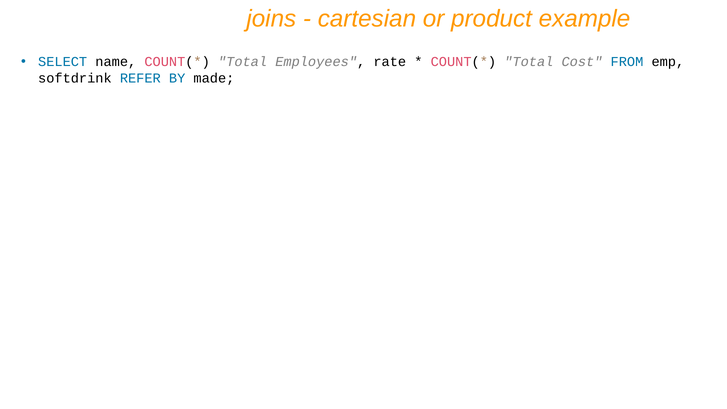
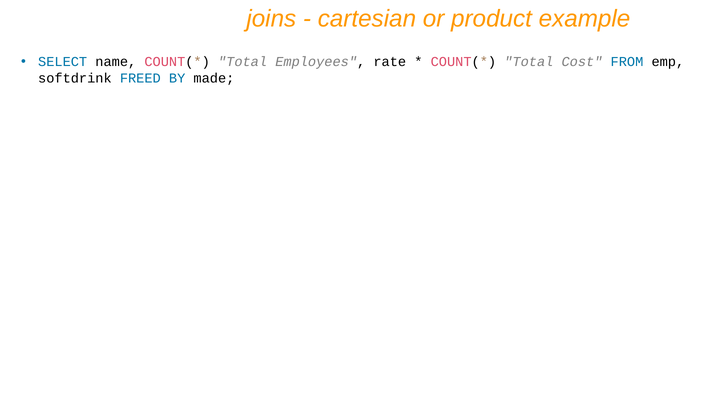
REFER: REFER -> FREED (140, 78)
